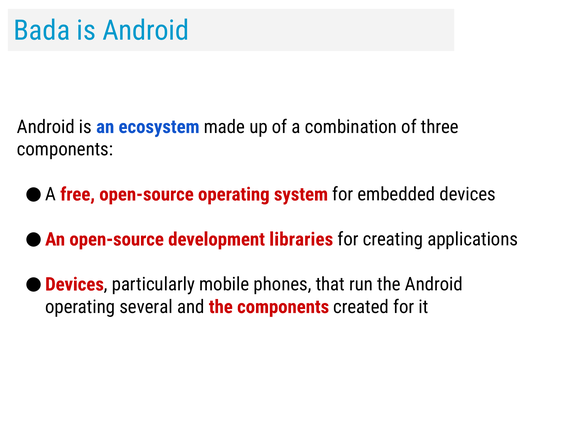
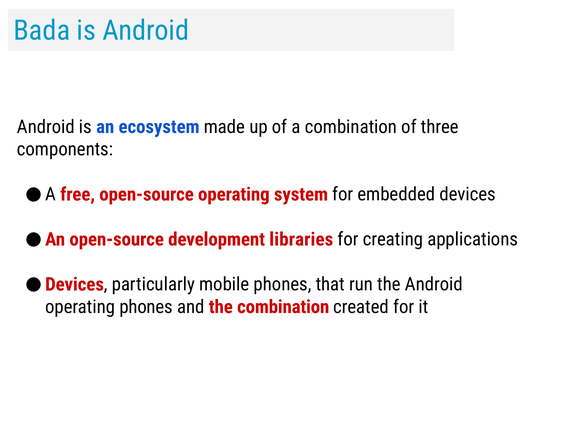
operating several: several -> phones (146, 307)
the components: components -> combination (283, 307)
